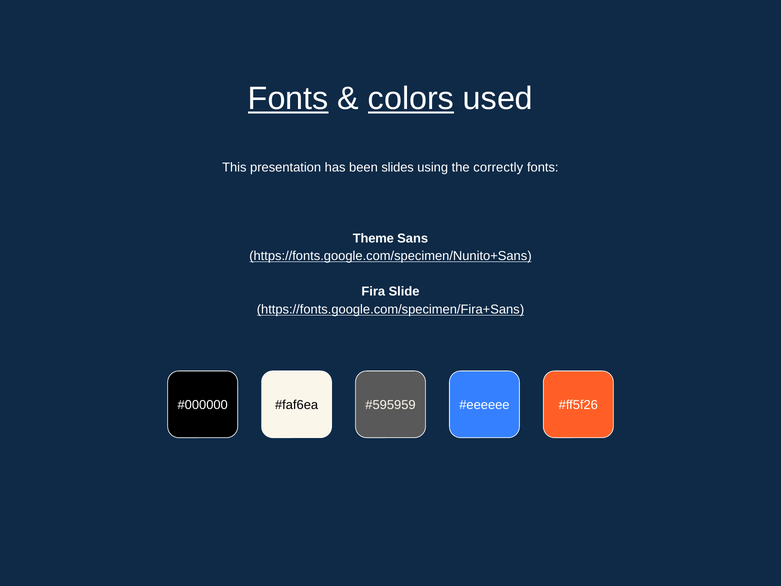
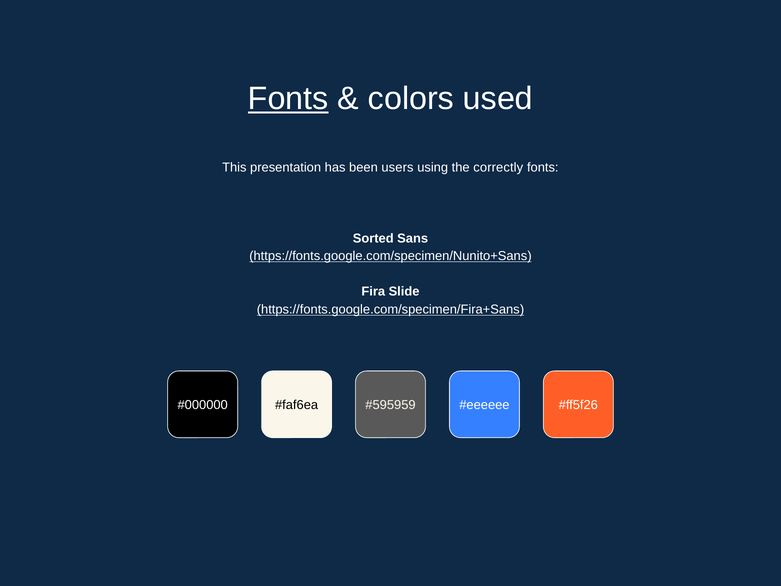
colors underline: present -> none (411, 99)
slides: slides -> users (397, 168)
Theme: Theme -> Sorted (373, 238)
